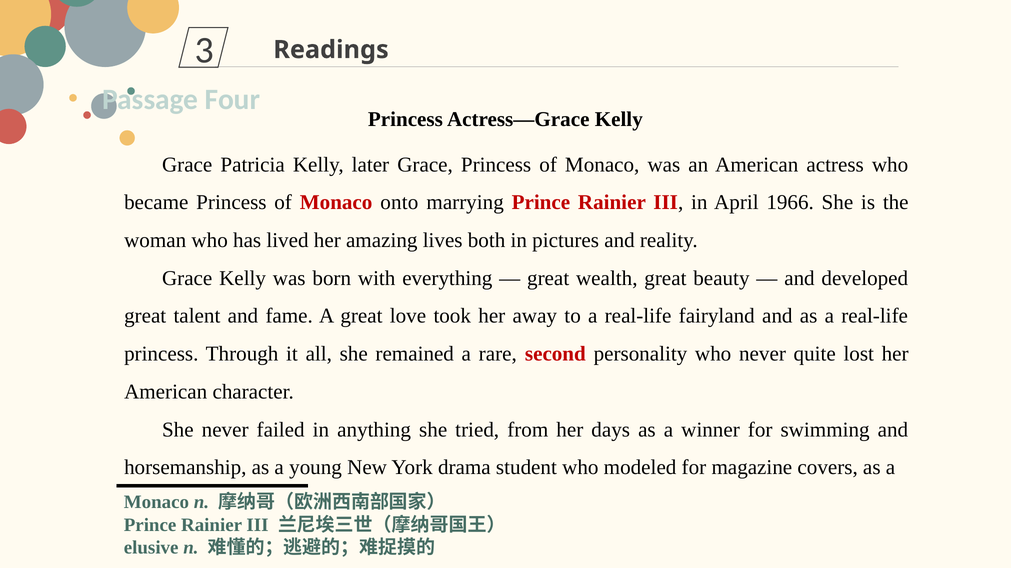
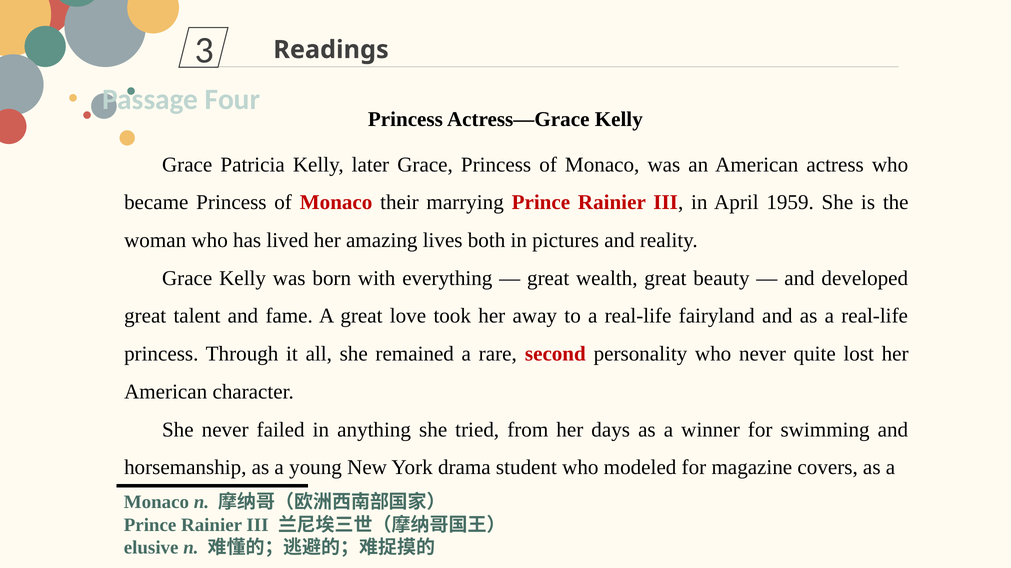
onto: onto -> their (399, 203)
1966: 1966 -> 1959 (790, 203)
